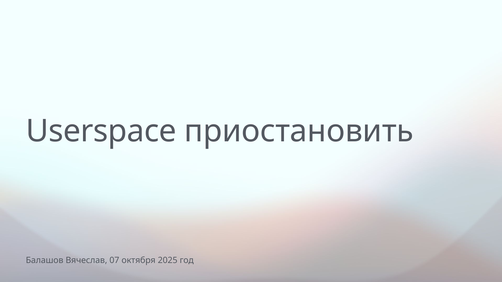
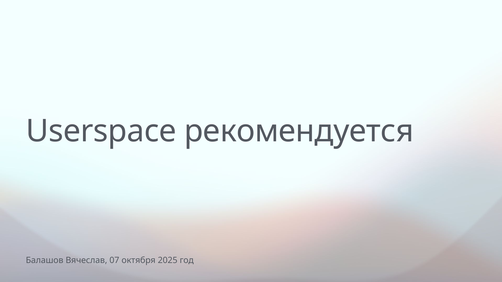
приостановить: приостановить -> рекомендуется (299, 131)
